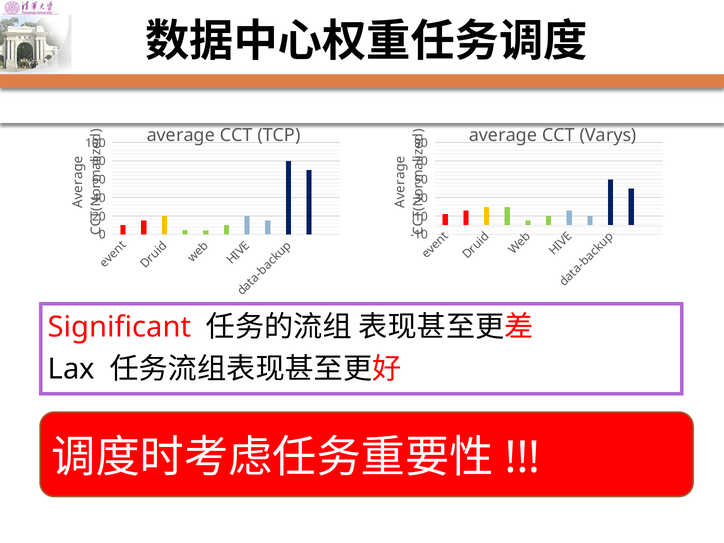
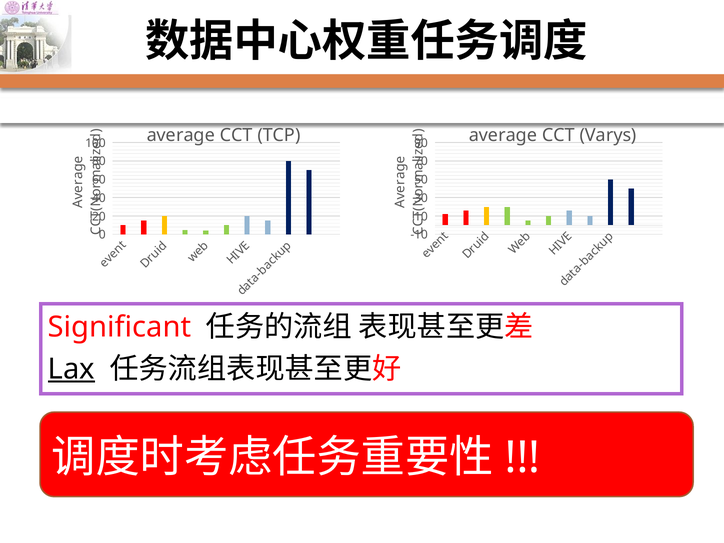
Lax underline: none -> present (71, 369)
